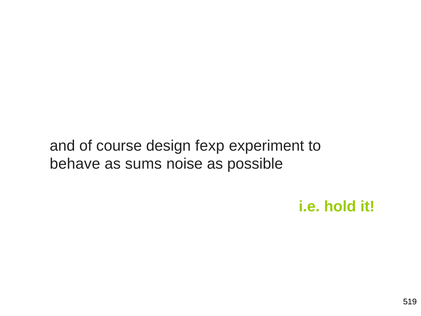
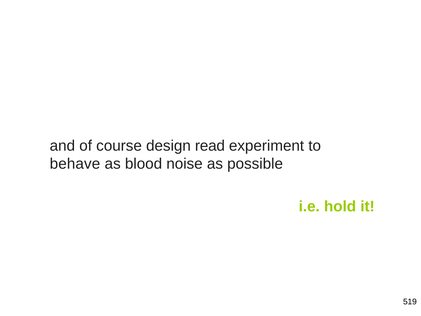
fexp: fexp -> read (210, 146)
sums: sums -> blood (144, 164)
